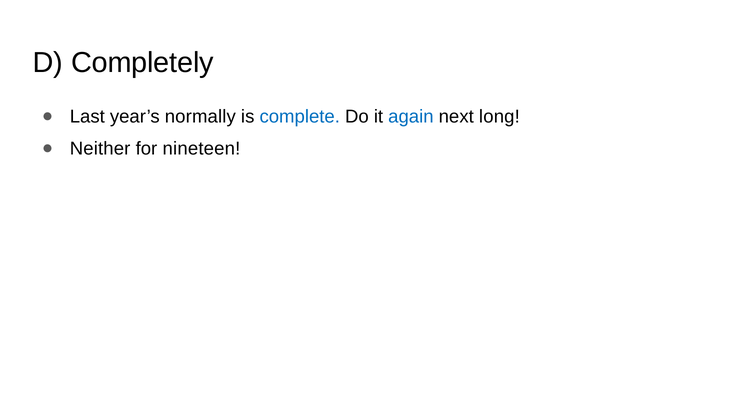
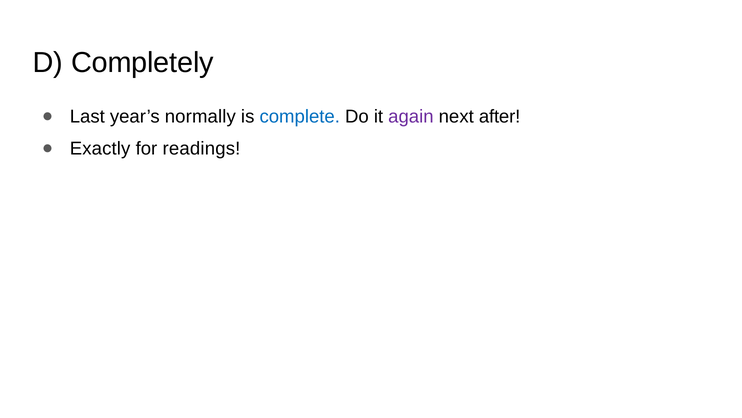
again colour: blue -> purple (411, 117)
long: long -> after (500, 117)
Neither: Neither -> Exactly (100, 148)
nineteen: nineteen -> readings (201, 148)
